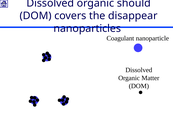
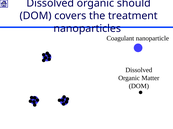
disappear: disappear -> treatment (133, 16)
